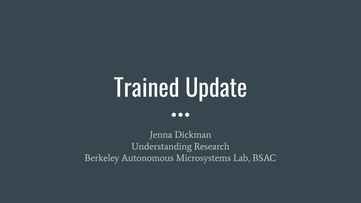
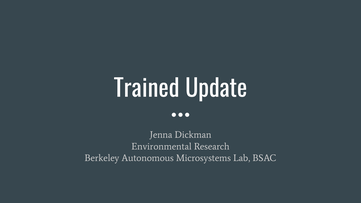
Understanding: Understanding -> Environmental (162, 147)
